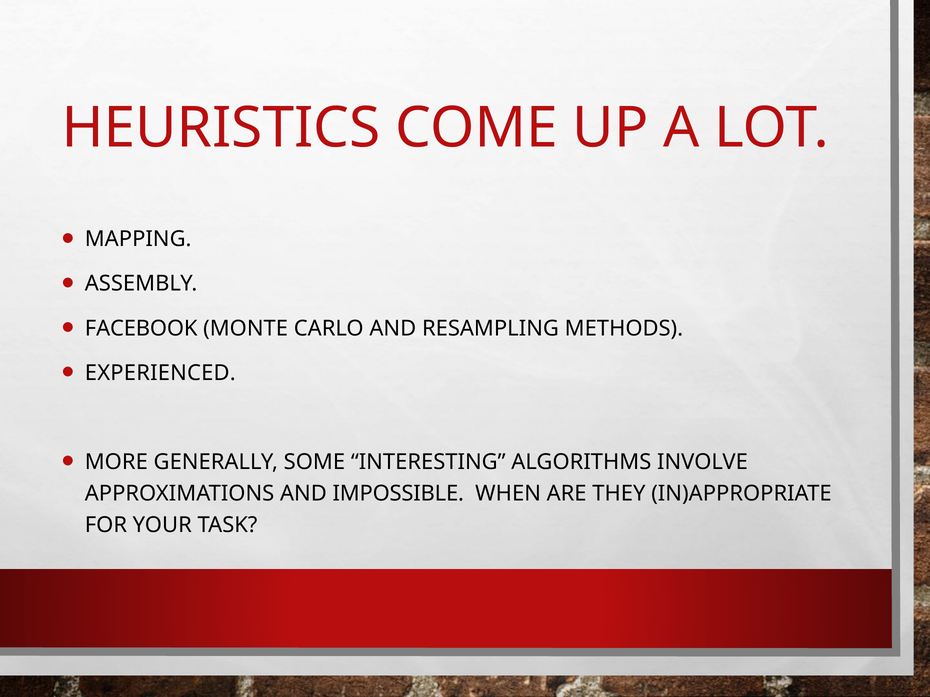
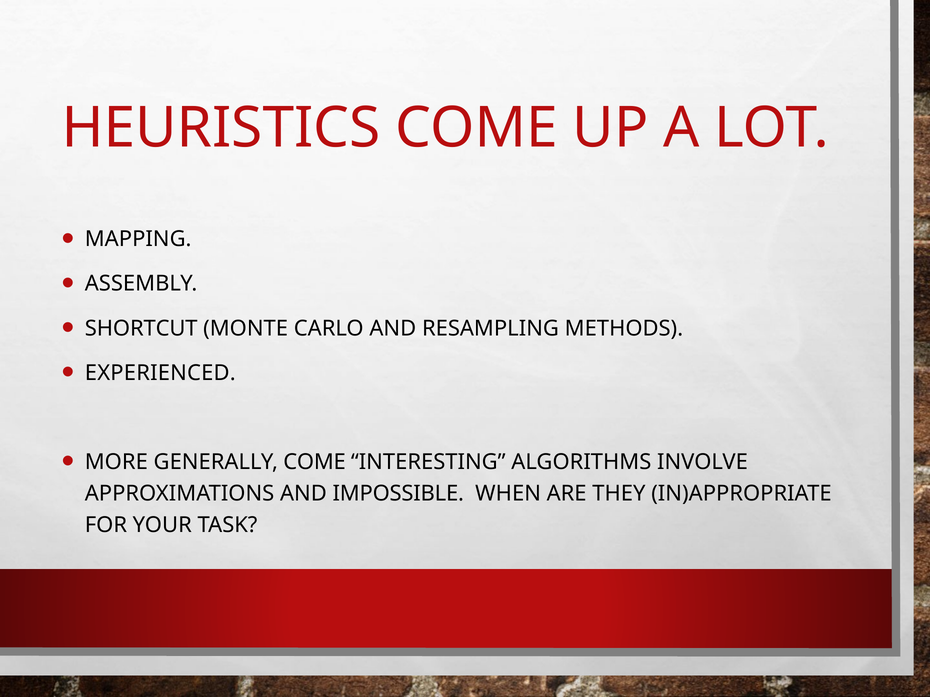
FACEBOOK: FACEBOOK -> SHORTCUT (141, 329)
GENERALLY SOME: SOME -> COME (315, 462)
